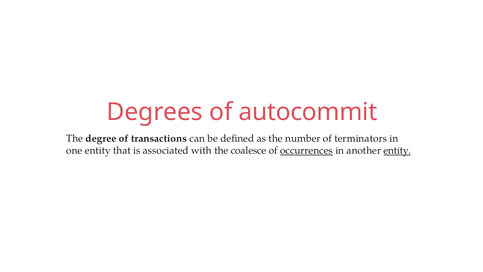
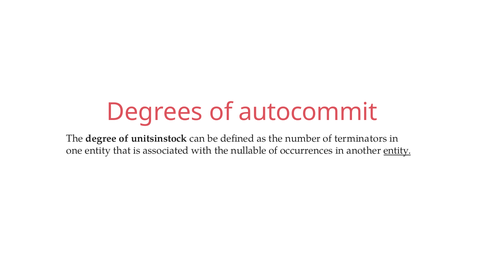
transactions: transactions -> unitsinstock (159, 138)
coalesce: coalesce -> nullable (249, 150)
occurrences underline: present -> none (306, 150)
